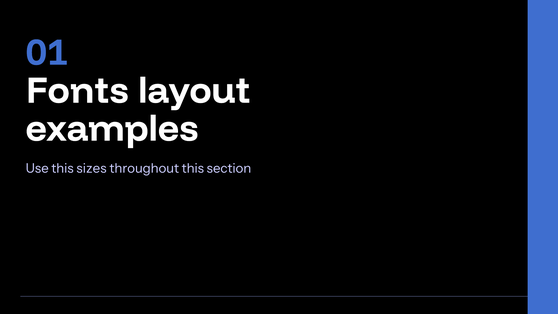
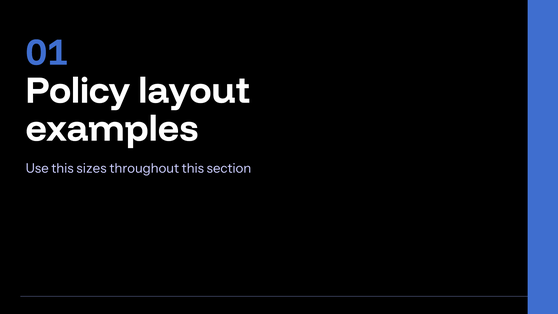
Fonts: Fonts -> Policy (78, 90)
